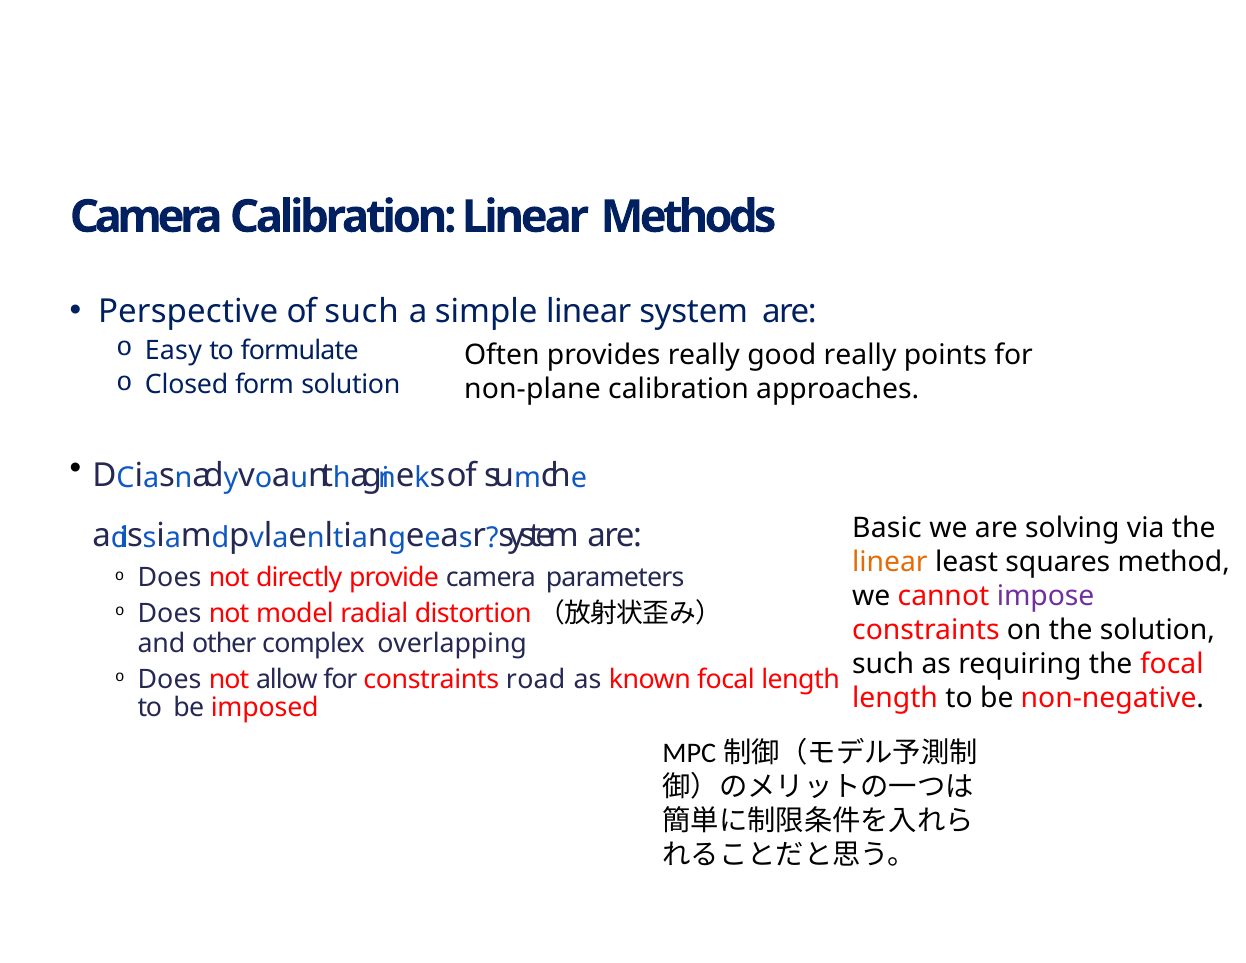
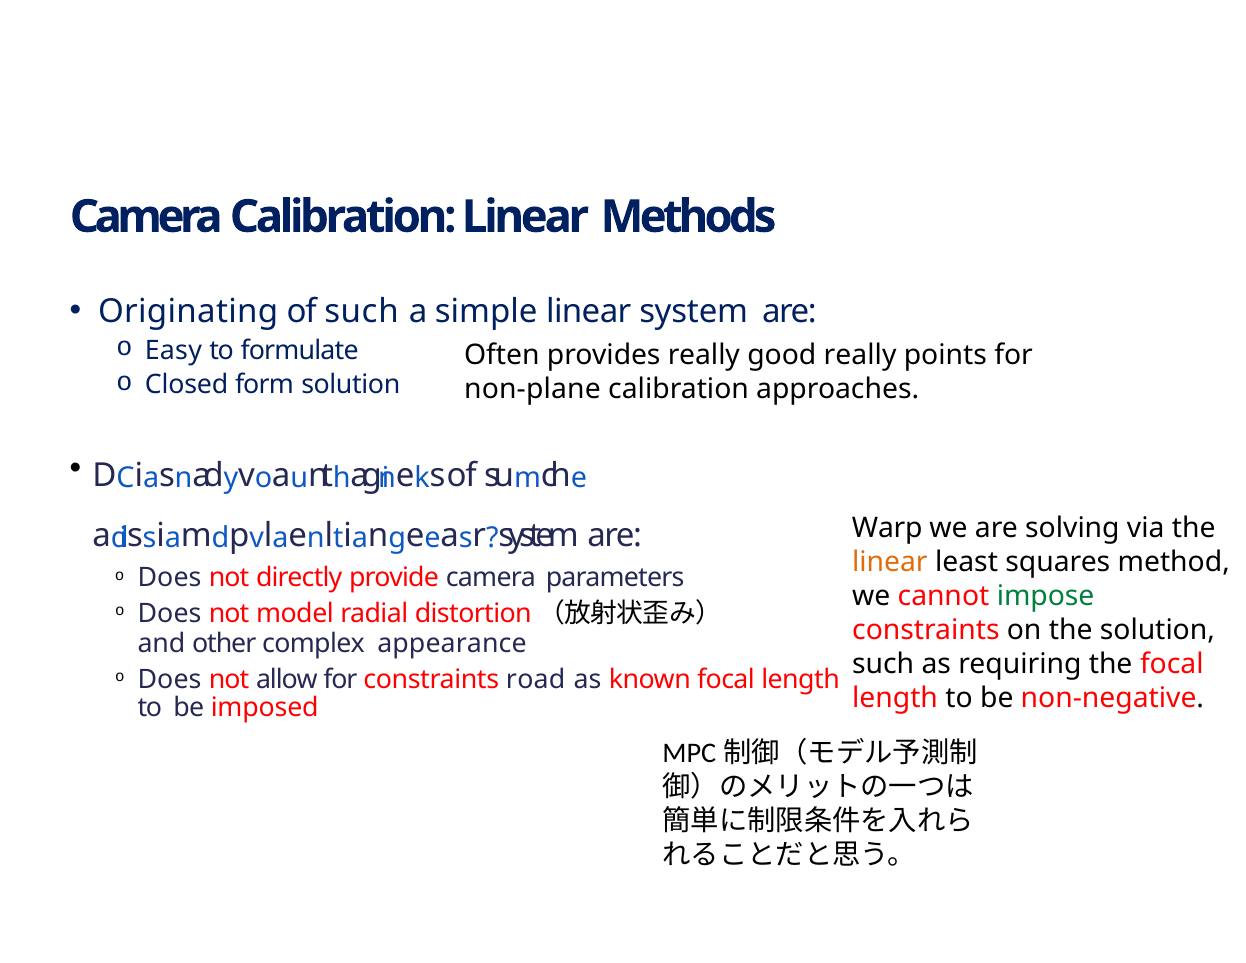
Perspective: Perspective -> Originating (188, 312)
Basic: Basic -> Warp (887, 528)
impose colour: purple -> green (1046, 596)
overlapping: overlapping -> appearance (452, 643)
